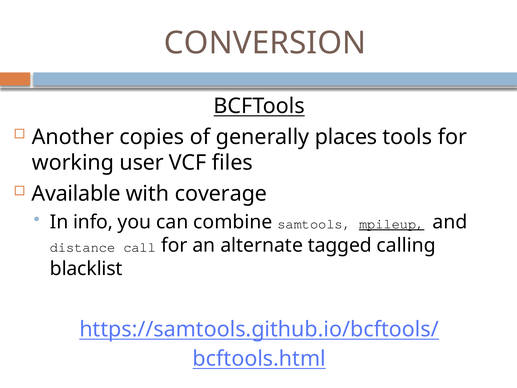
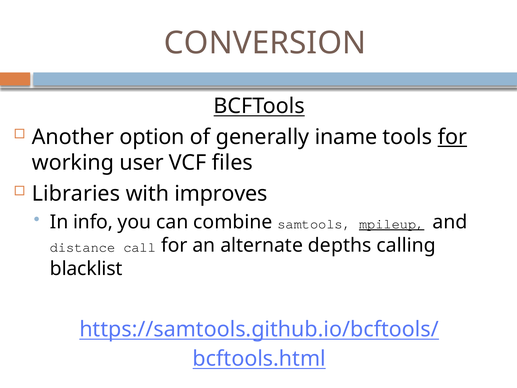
copies: copies -> option (152, 137)
places: places -> iname (346, 137)
for underline: none -> present (452, 137)
Available: Available -> Libraries (76, 194)
coverage: coverage -> improves (221, 194)
tagged: tagged -> depths (340, 245)
